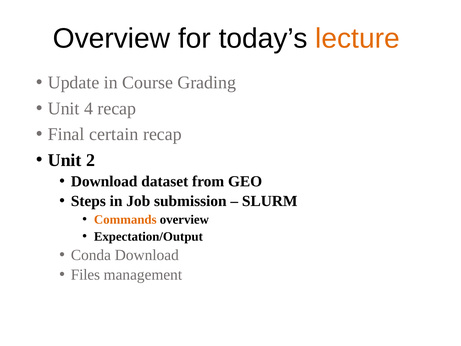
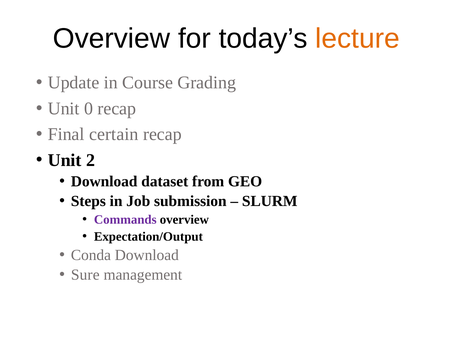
4: 4 -> 0 (89, 108)
Commands colour: orange -> purple (125, 219)
Files: Files -> Sure (85, 275)
